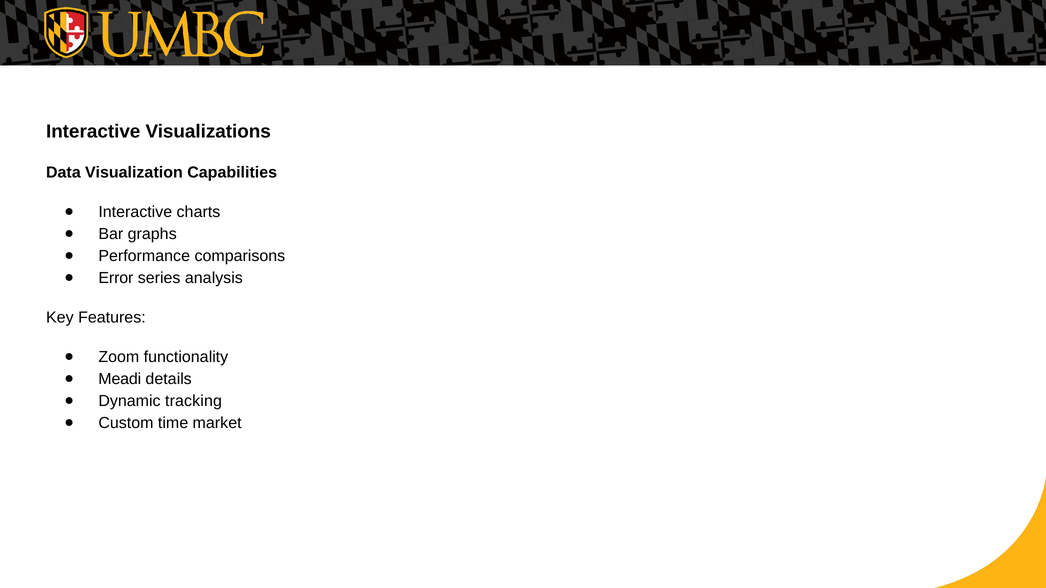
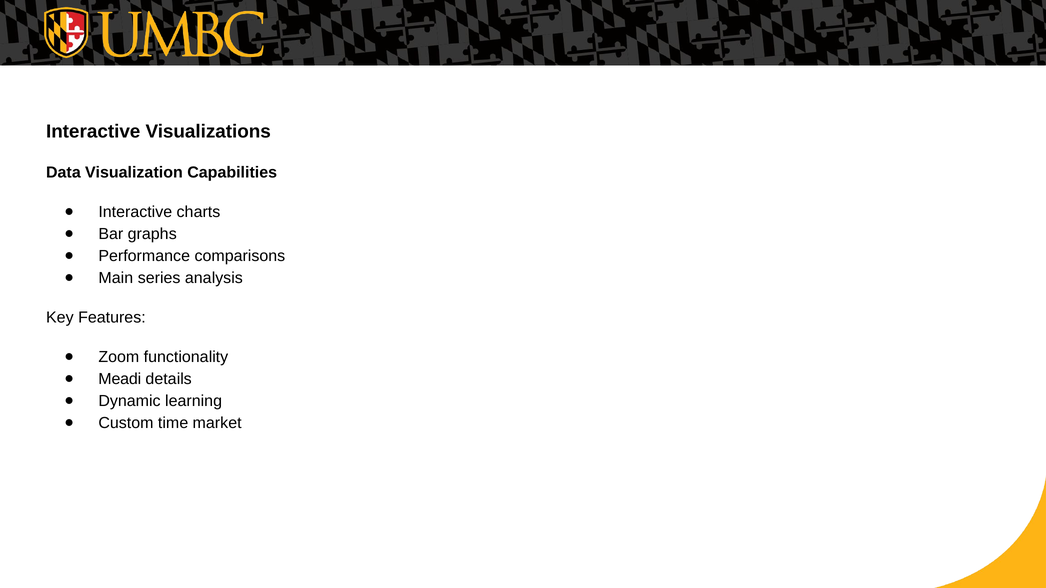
Error: Error -> Main (116, 278)
tracking: tracking -> learning (194, 401)
